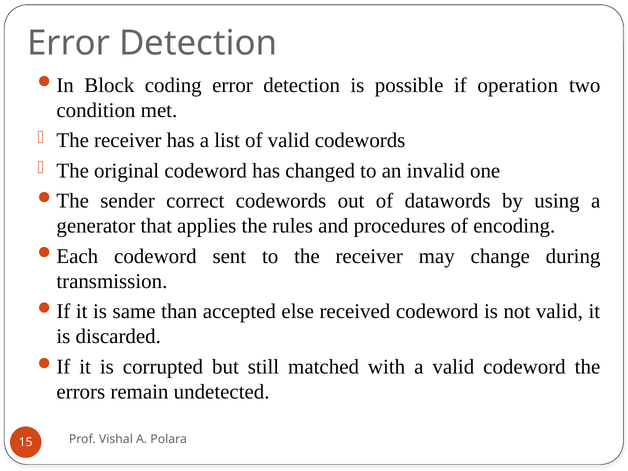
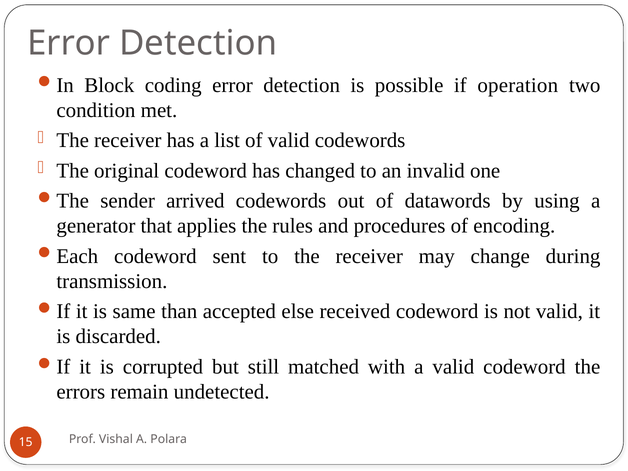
correct: correct -> arrived (195, 201)
